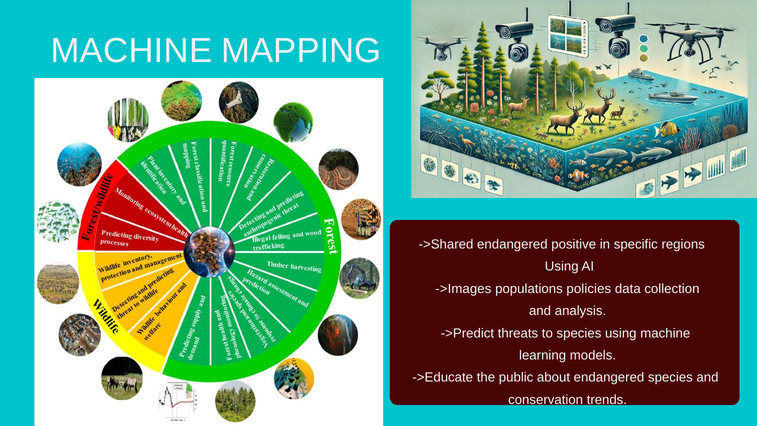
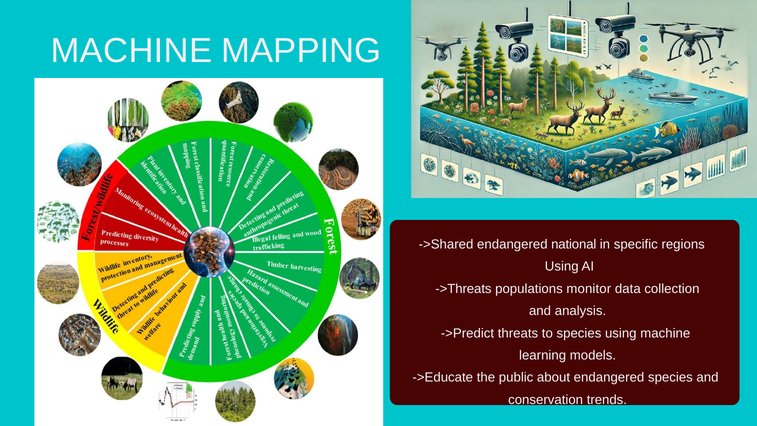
positive: positive -> national (574, 244)
->Images: ->Images -> ->Threats (463, 289)
policies: policies -> monitor (589, 289)
